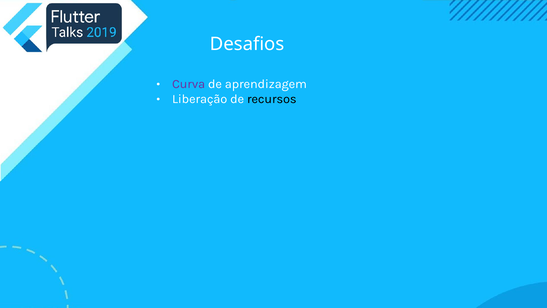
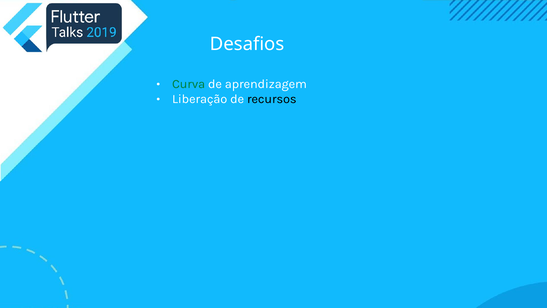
Curva colour: purple -> green (189, 84)
